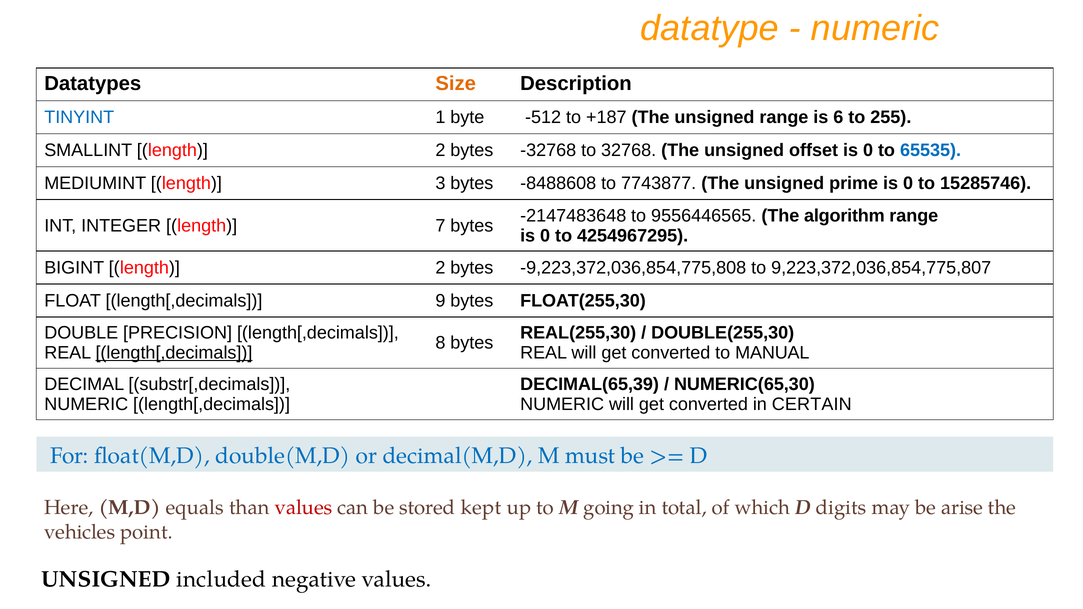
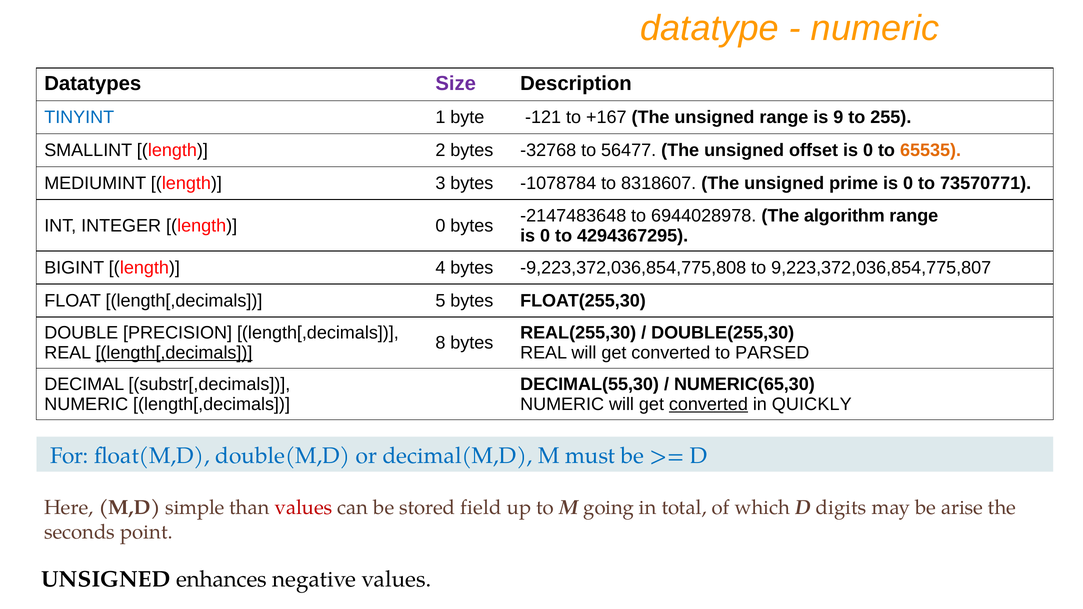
Size colour: orange -> purple (456, 84)
-512: -512 -> -121 (543, 118)
+187: +187 -> +167 (606, 118)
6: 6 -> 9 (838, 118)
32768: 32768 -> 56477 (629, 151)
65535 colour: blue -> orange (931, 151)
-8488608: -8488608 -> -1078784 (558, 183)
7743877: 7743877 -> 8318607 (659, 183)
15285746: 15285746 -> 73570771 (986, 183)
9556446565: 9556446565 -> 6944028978 (704, 216)
length 7: 7 -> 0 (440, 226)
4254967295: 4254967295 -> 4294367295 (633, 236)
BIGINT length 2: 2 -> 4 (440, 268)
9: 9 -> 5 (440, 301)
MANUAL: MANUAL -> PARSED (772, 353)
DECIMAL(65,39: DECIMAL(65,39 -> DECIMAL(55,30 (590, 384)
converted underline: none -> present (708, 404)
CERTAIN: CERTAIN -> QUICKLY (812, 404)
equals: equals -> simple (195, 508)
kept: kept -> field (481, 508)
vehicles: vehicles -> seconds (80, 532)
included: included -> enhances (222, 579)
